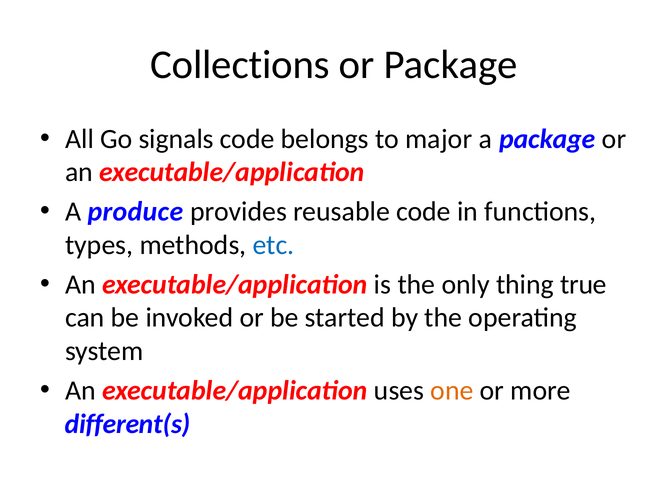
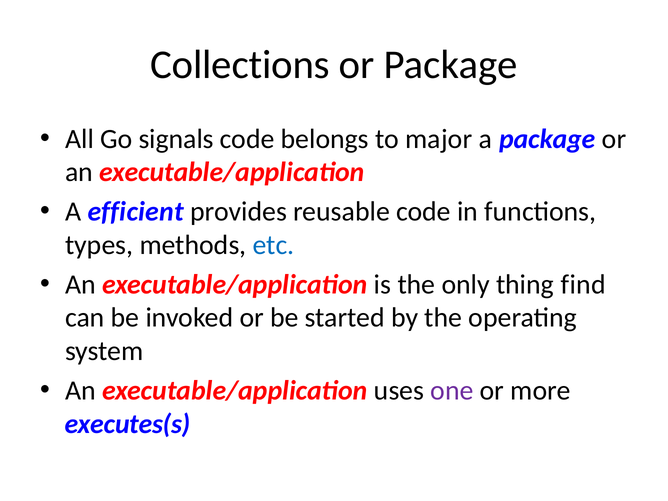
produce: produce -> efficient (136, 212)
true: true -> find (583, 284)
one colour: orange -> purple (452, 391)
different(s: different(s -> executes(s (128, 424)
